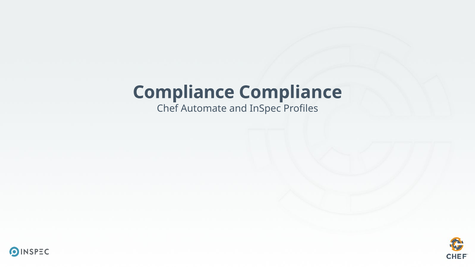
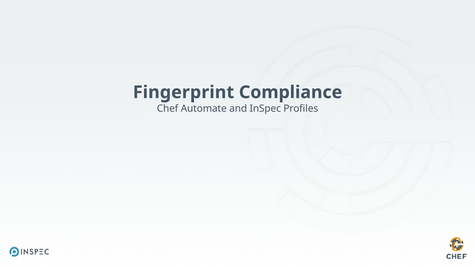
Compliance: Compliance -> Fingerprint (184, 92)
